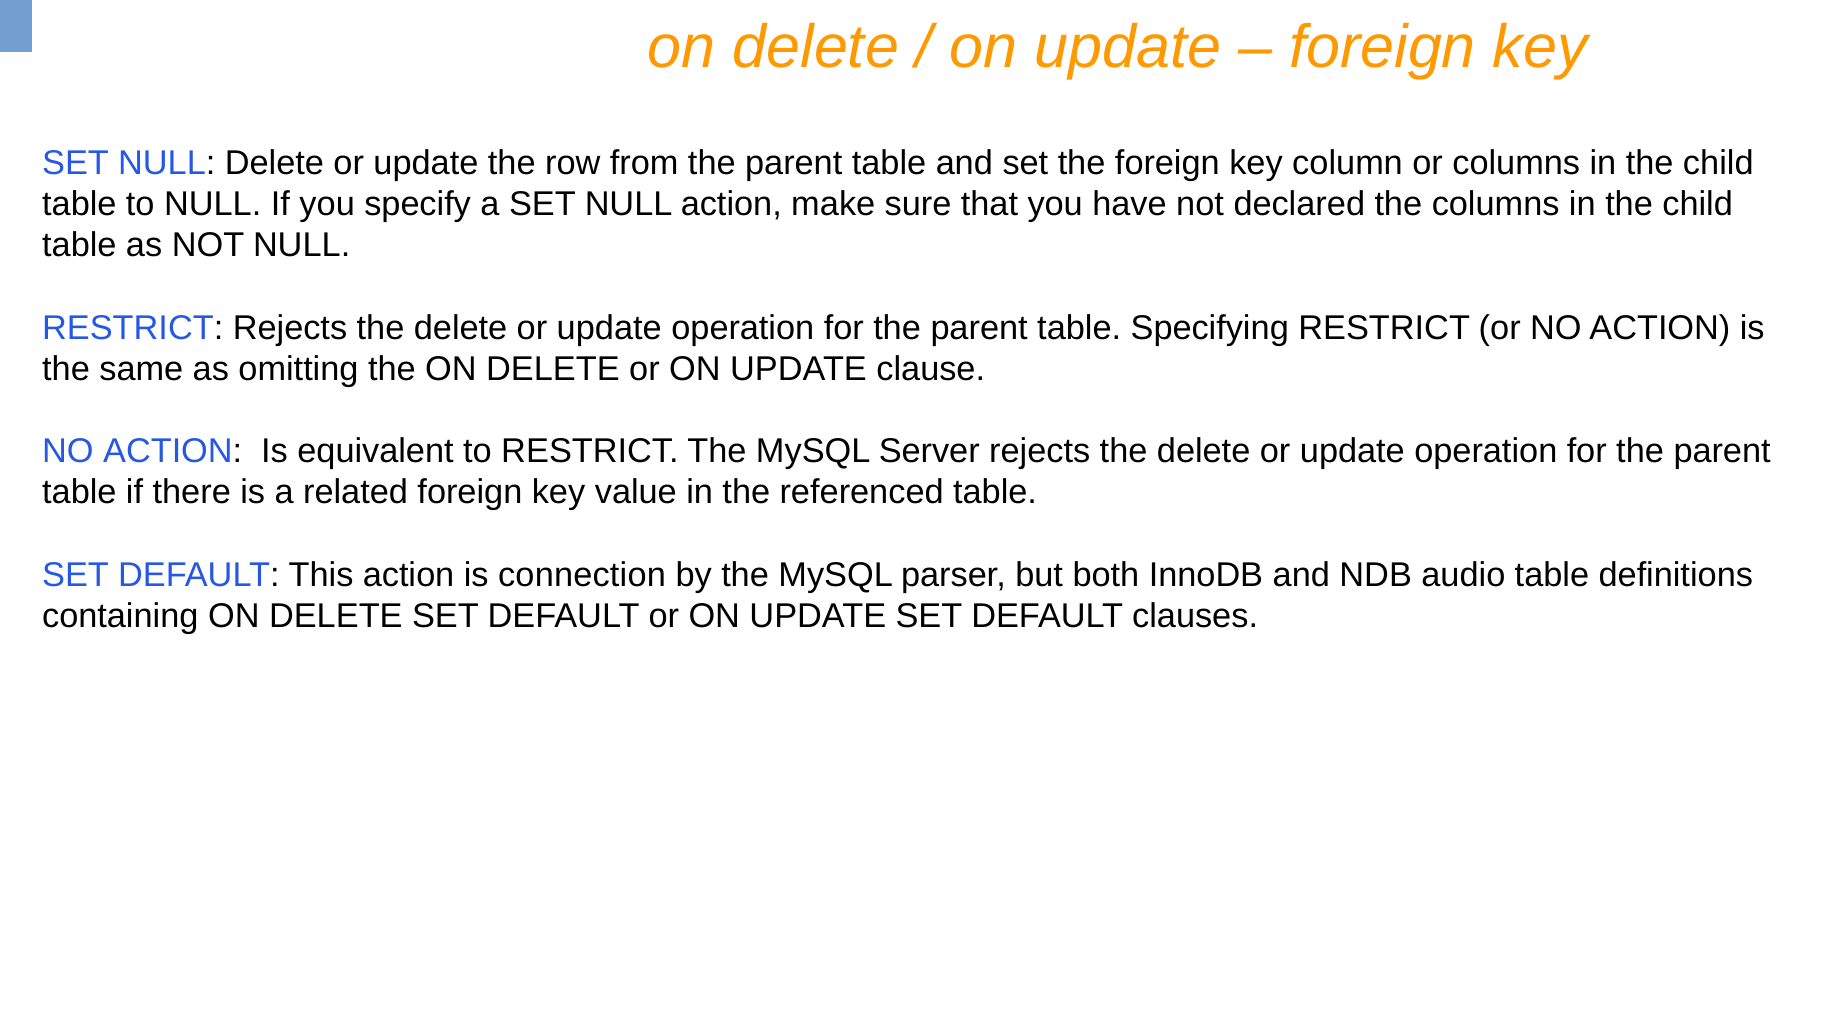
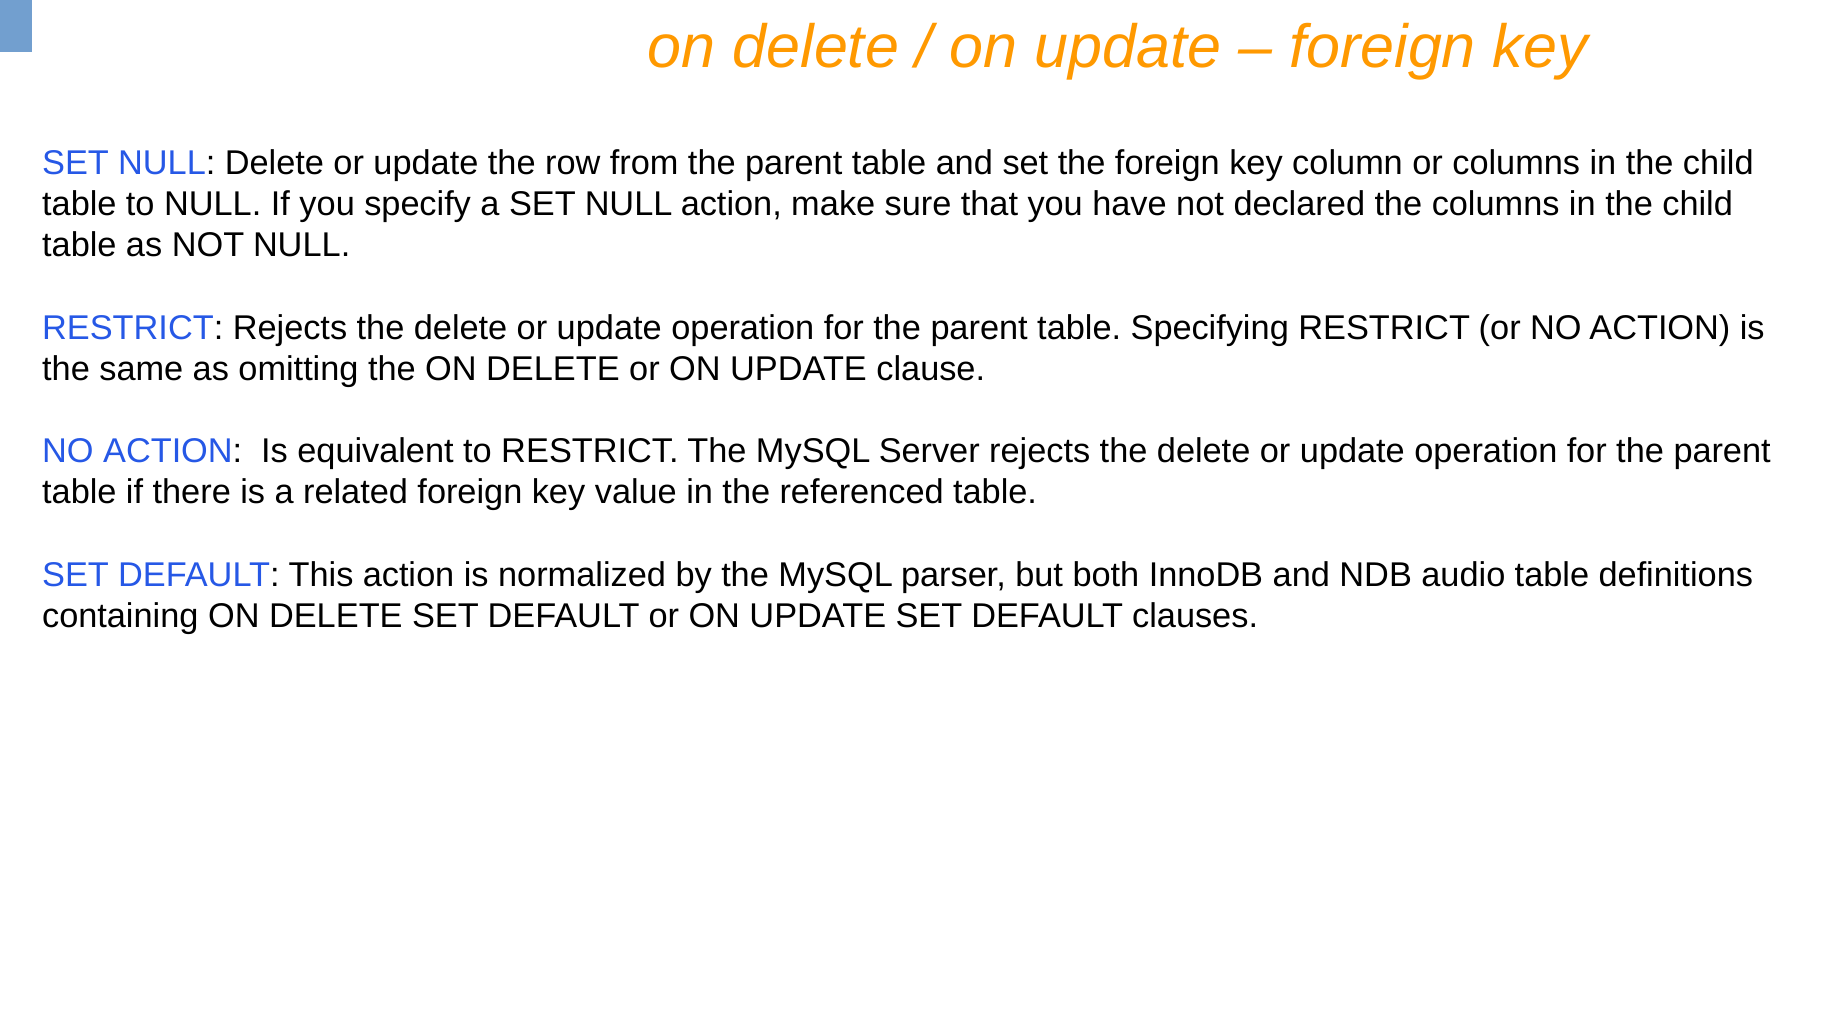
connection: connection -> normalized (582, 575)
